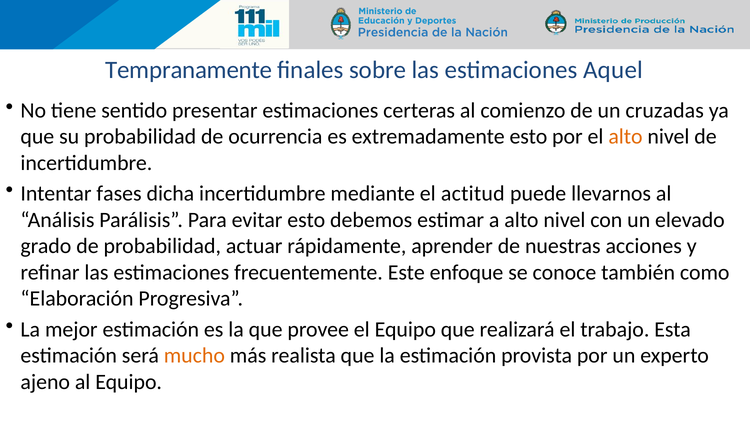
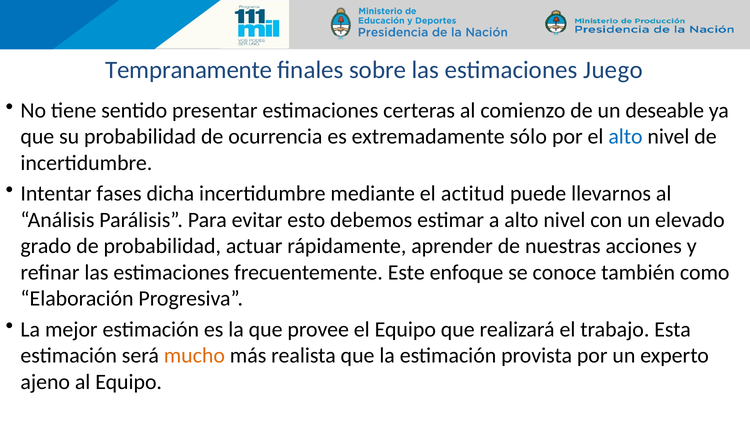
Aquel: Aquel -> Juego (613, 70)
cruzadas: cruzadas -> deseable (665, 110)
extremadamente esto: esto -> sólo (528, 137)
alto colour: orange -> blue (625, 137)
